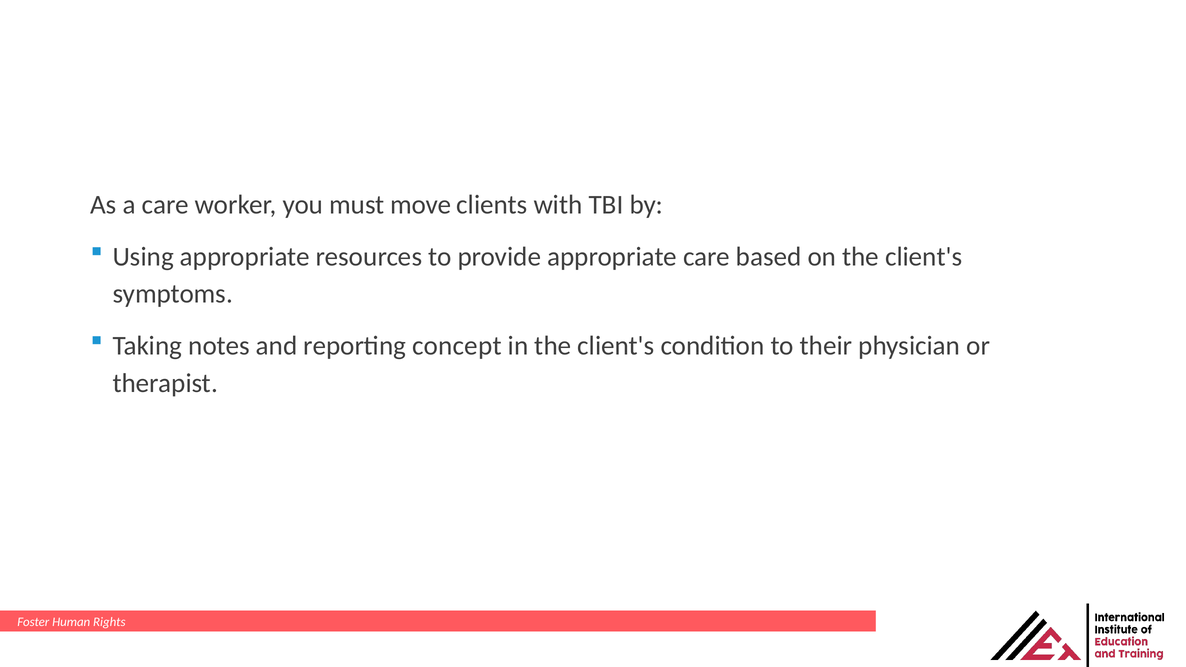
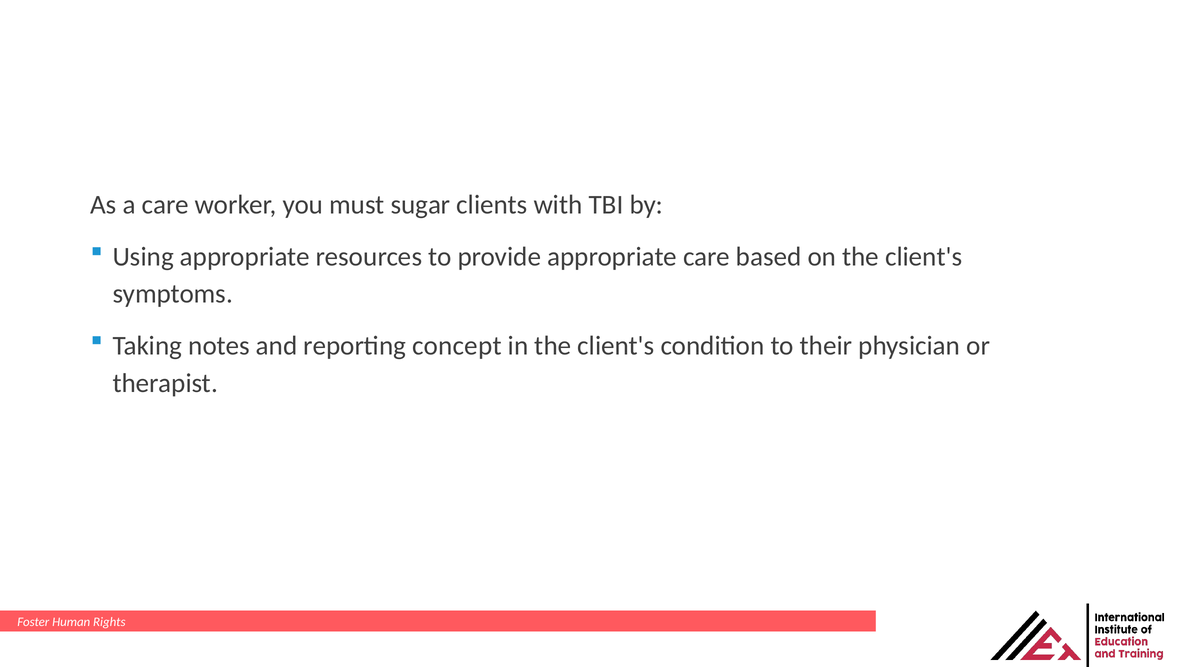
move: move -> sugar (420, 205)
